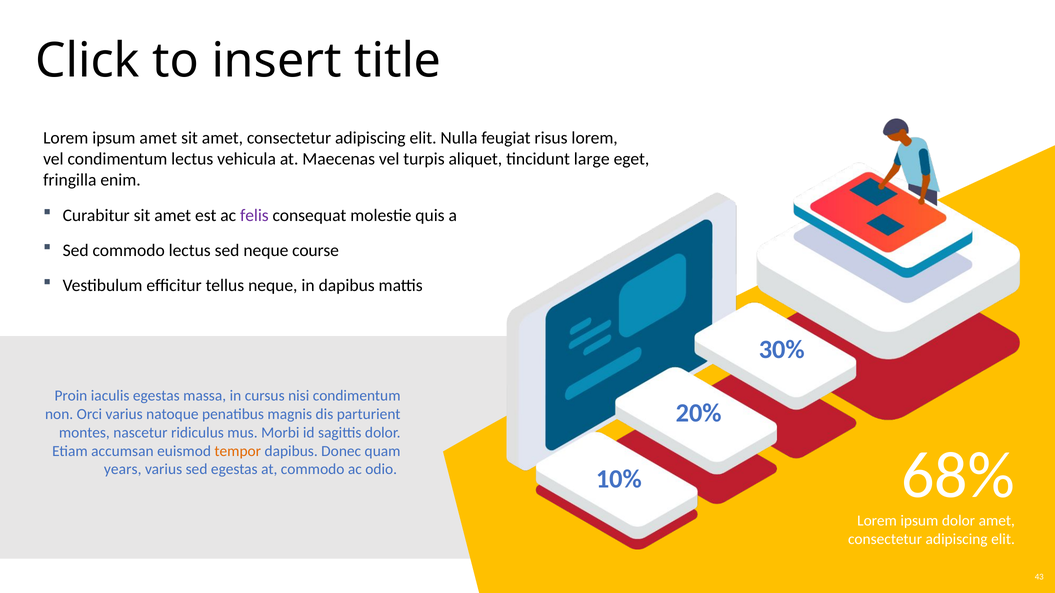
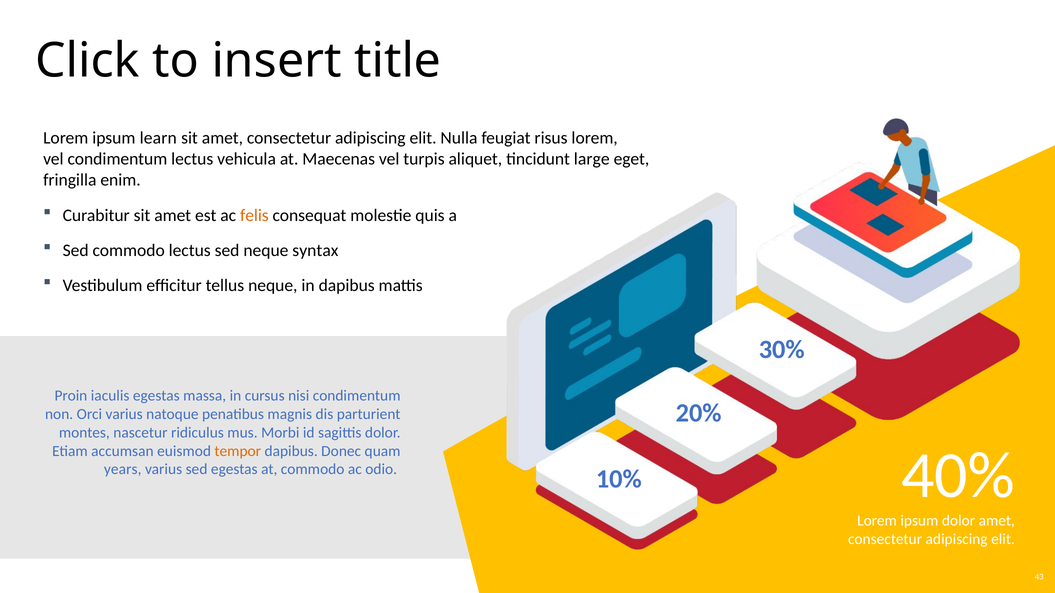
ipsum amet: amet -> learn (158, 138)
felis colour: purple -> orange (254, 215)
course: course -> syntax (315, 251)
68%: 68% -> 40% (958, 476)
